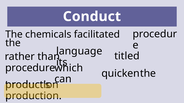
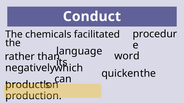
titled: titled -> word (127, 56)
procedure: procedure -> negatively (30, 68)
